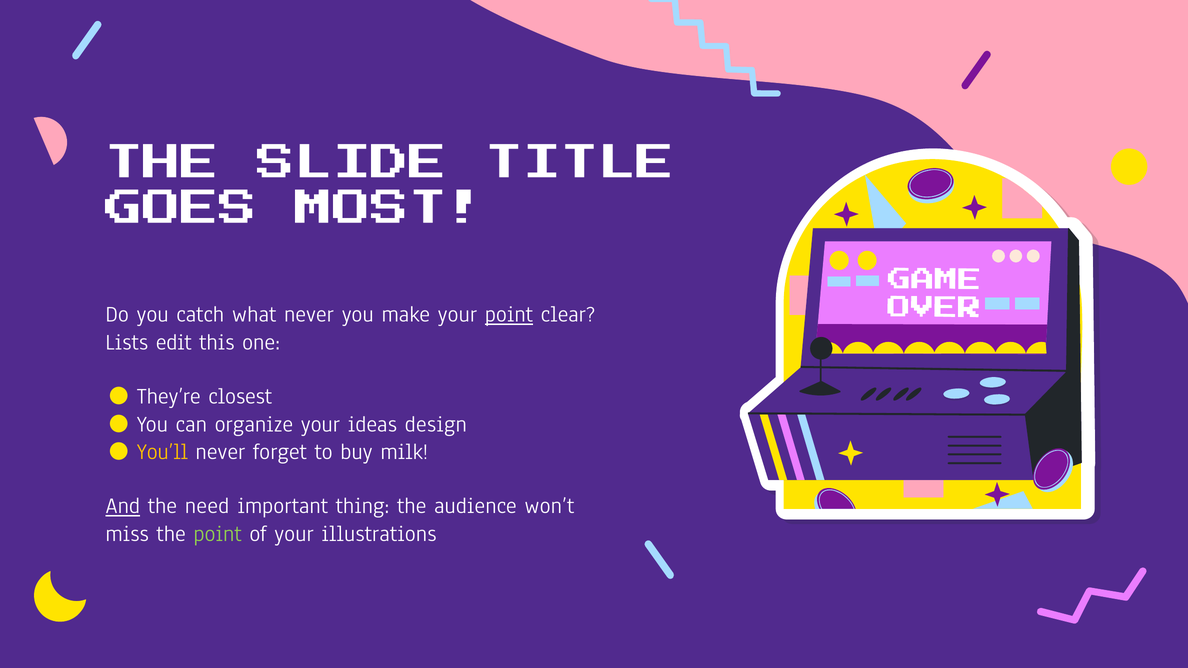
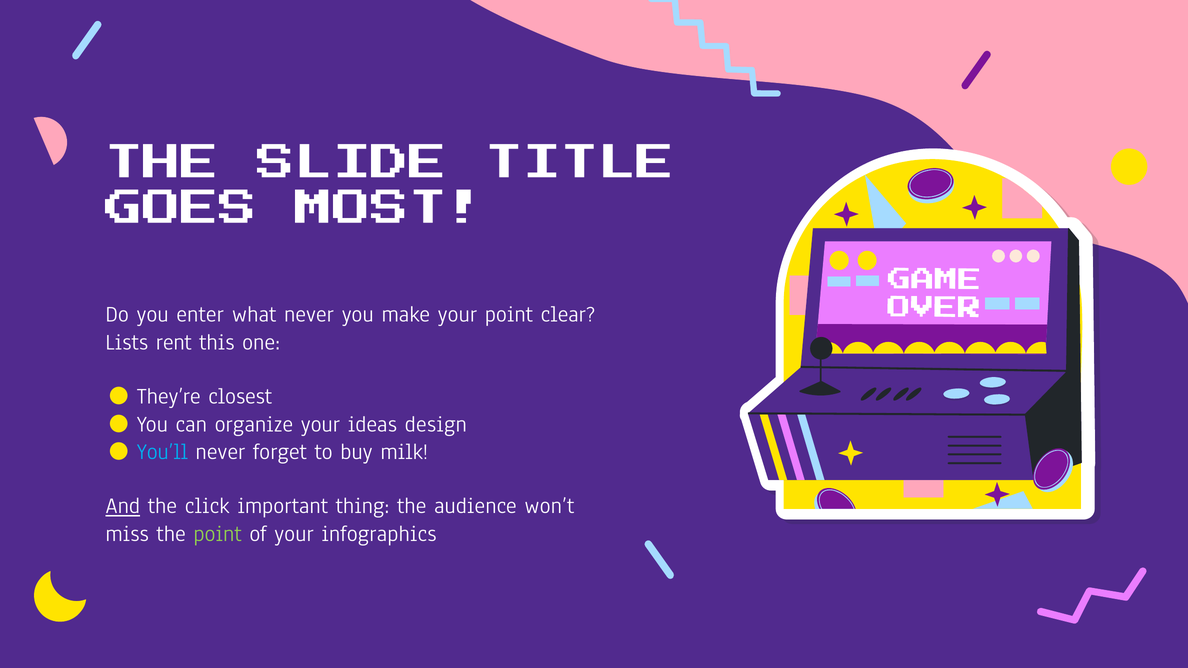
catch: catch -> enter (200, 314)
point underline: present -> none (509, 314)
edit: edit -> rent (174, 342)
You’ll colour: yellow -> light blue (162, 452)
need: need -> click (207, 506)
illustrations: illustrations -> infographics (379, 534)
